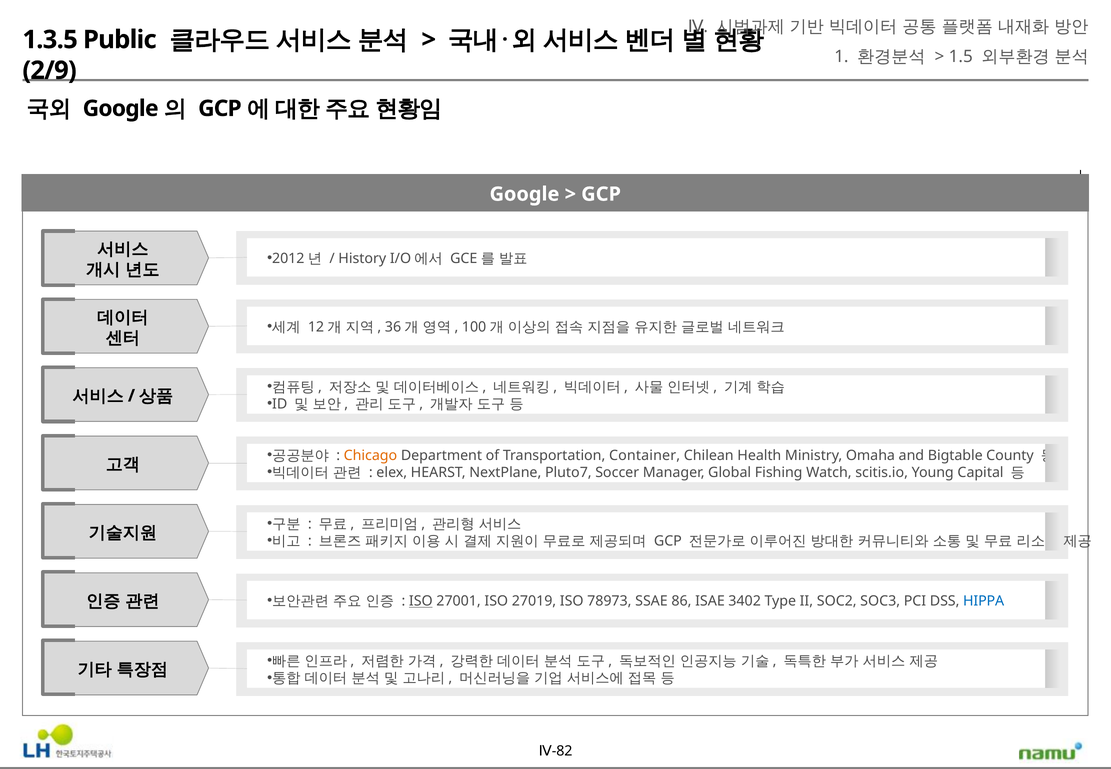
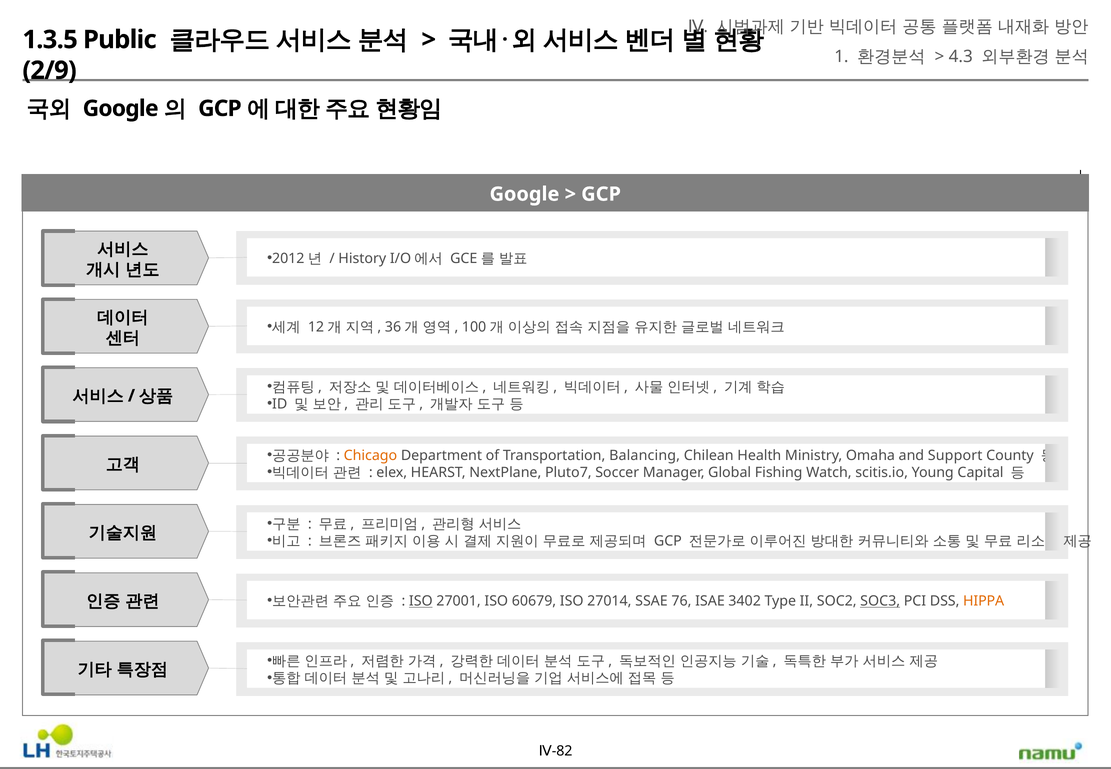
1.5: 1.5 -> 4.3 (961, 57)
Container: Container -> Balancing (645, 455)
Bigtable: Bigtable -> Support (955, 455)
27019: 27019 -> 60679 (534, 601)
78973: 78973 -> 27014 (609, 601)
86: 86 -> 76 (681, 601)
SOC3 underline: none -> present (880, 601)
HIPPA colour: blue -> orange (984, 601)
